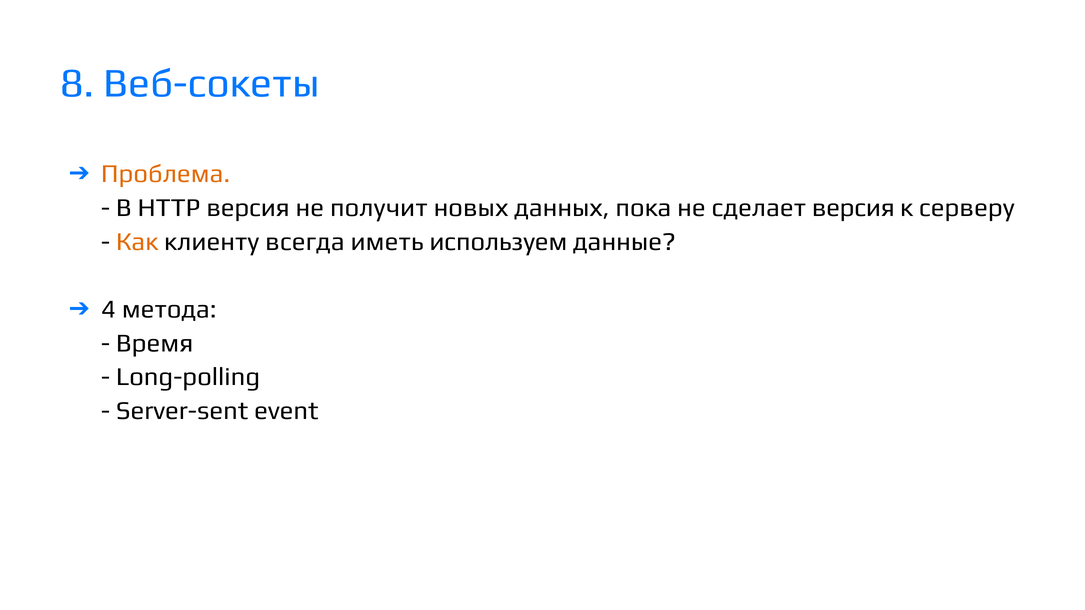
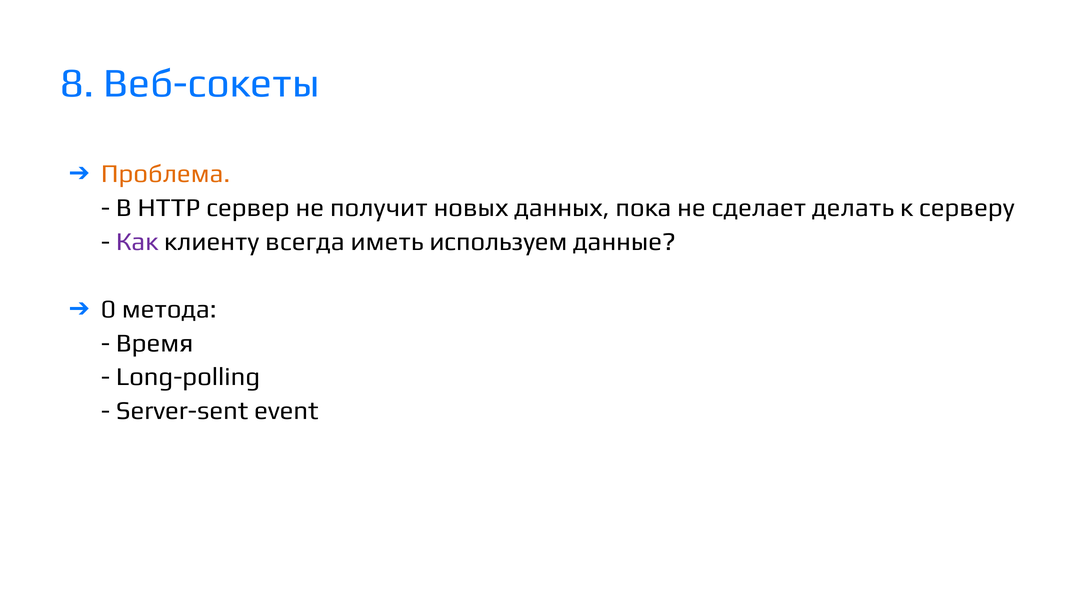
HTTP версия: версия -> сервер (248, 208)
сделает версия: версия -> делать (853, 208)
Как colour: orange -> purple (137, 242)
4: 4 -> 0 (108, 309)
